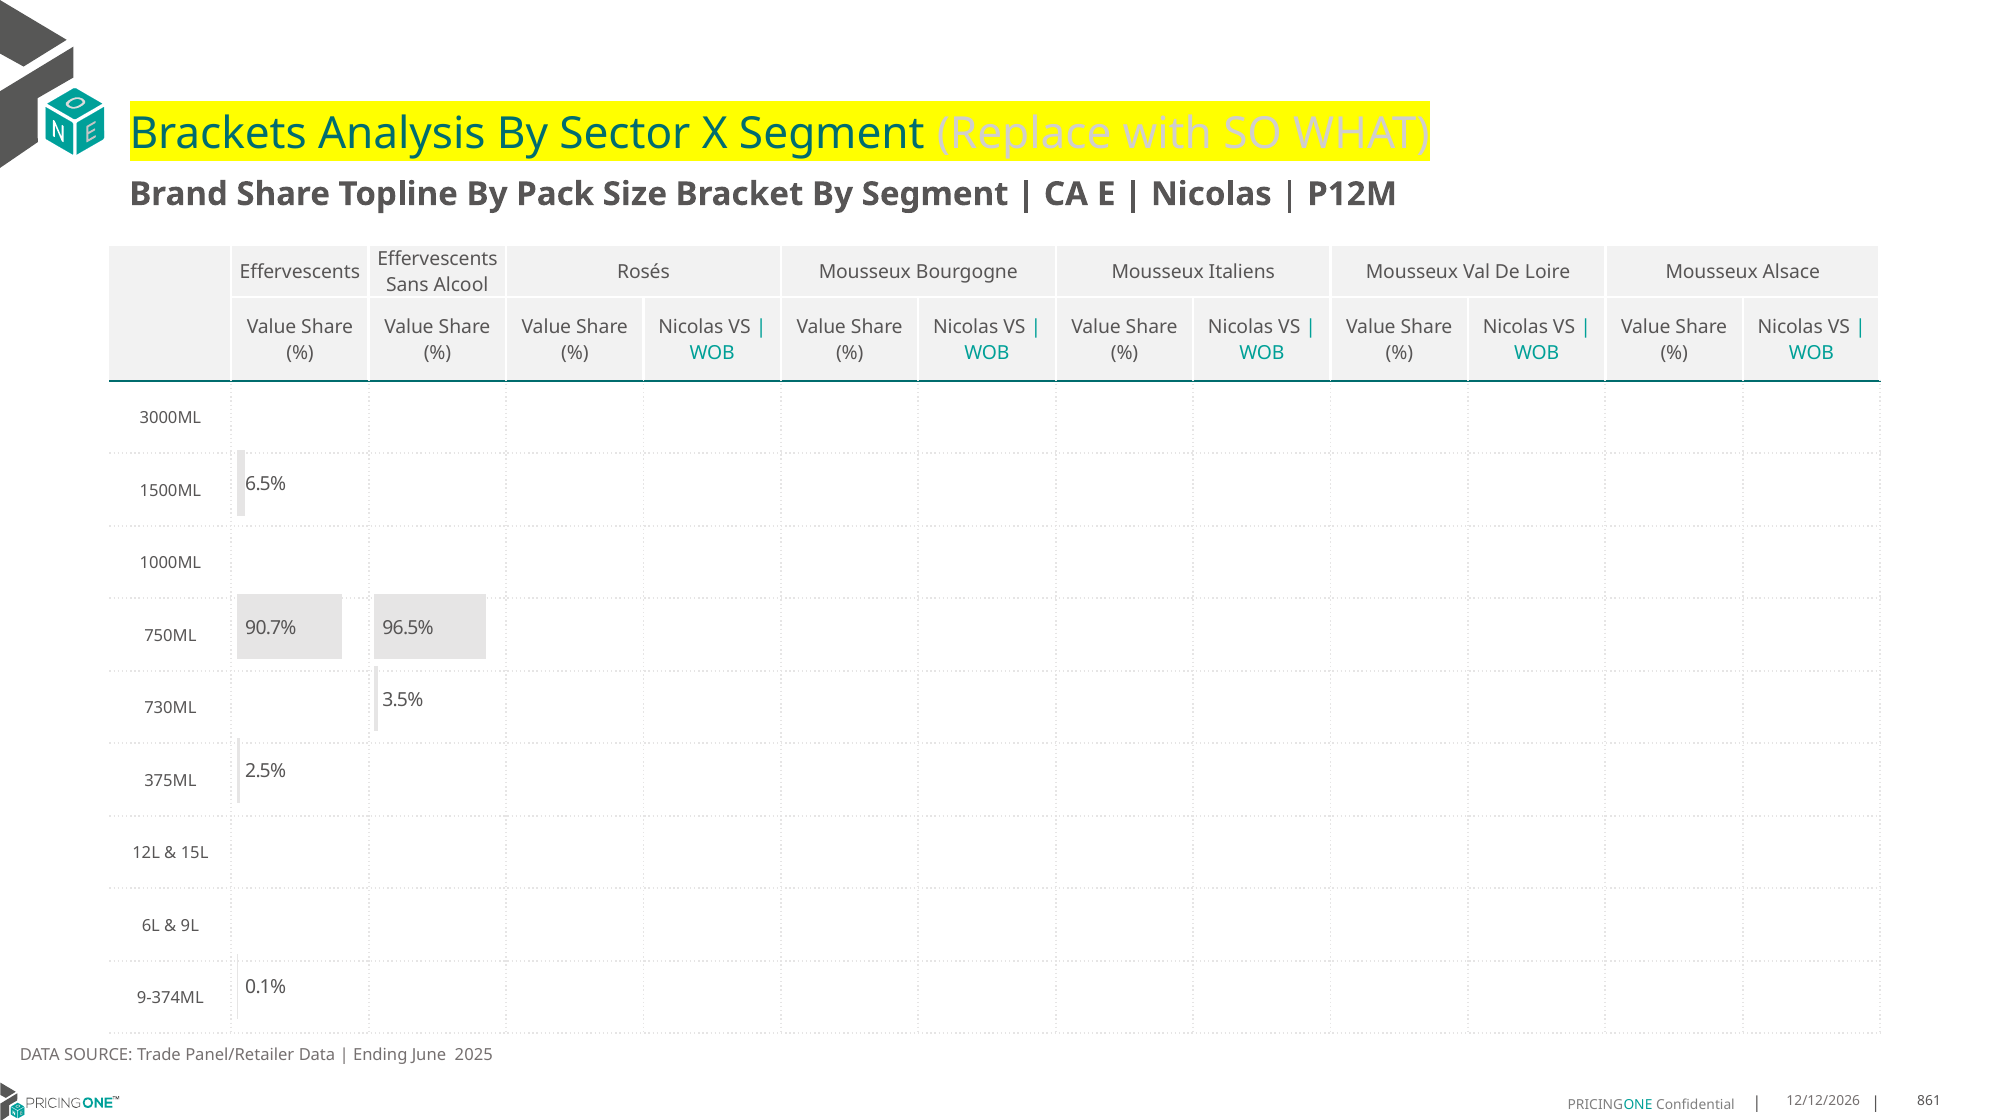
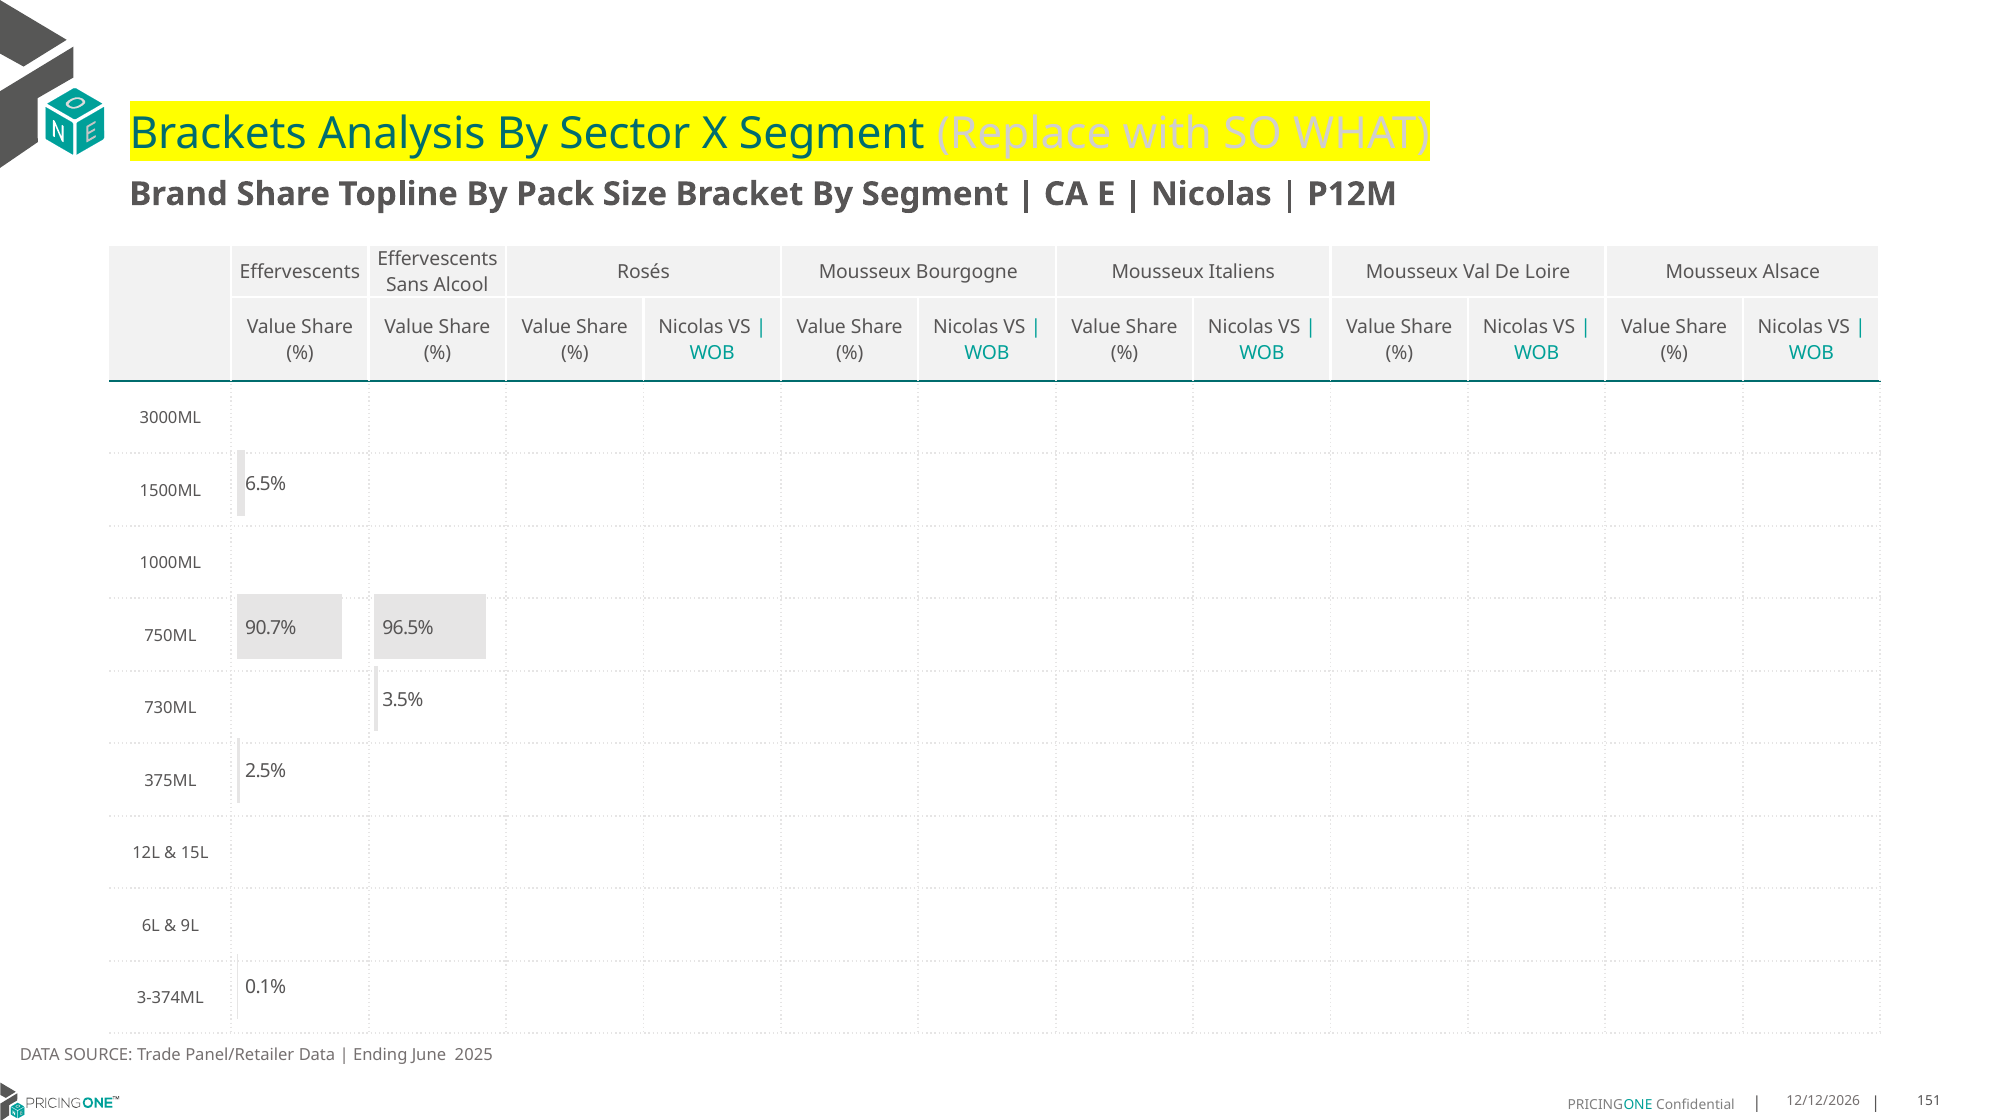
9-374ML: 9-374ML -> 3-374ML (170, 998)
861: 861 -> 151 (1929, 1101)
